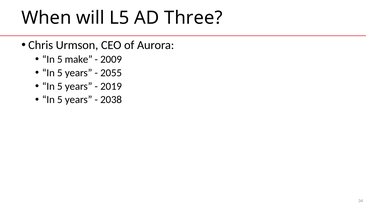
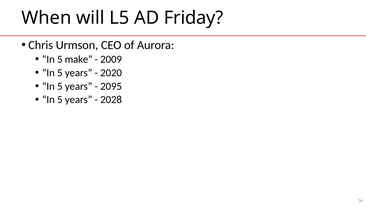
Three: Three -> Friday (194, 18)
2055: 2055 -> 2020 (111, 73)
2019: 2019 -> 2095 (111, 86)
2038: 2038 -> 2028 (111, 100)
